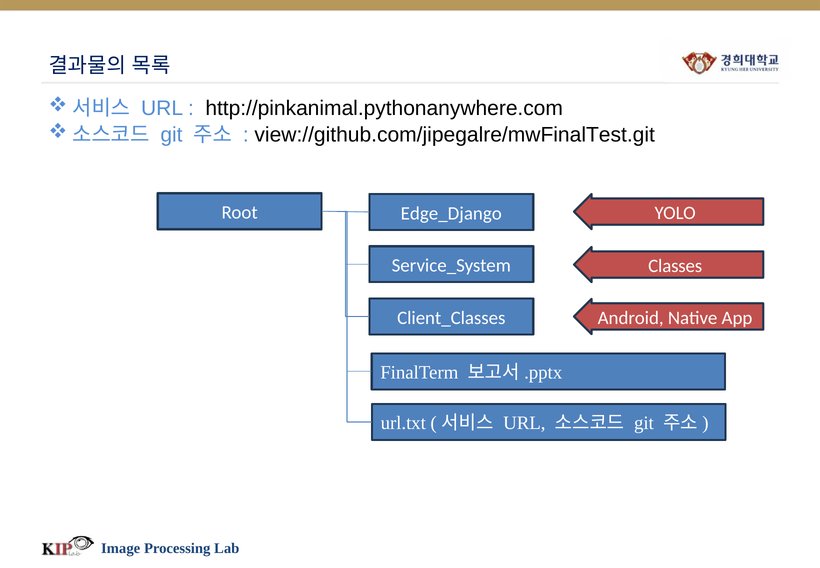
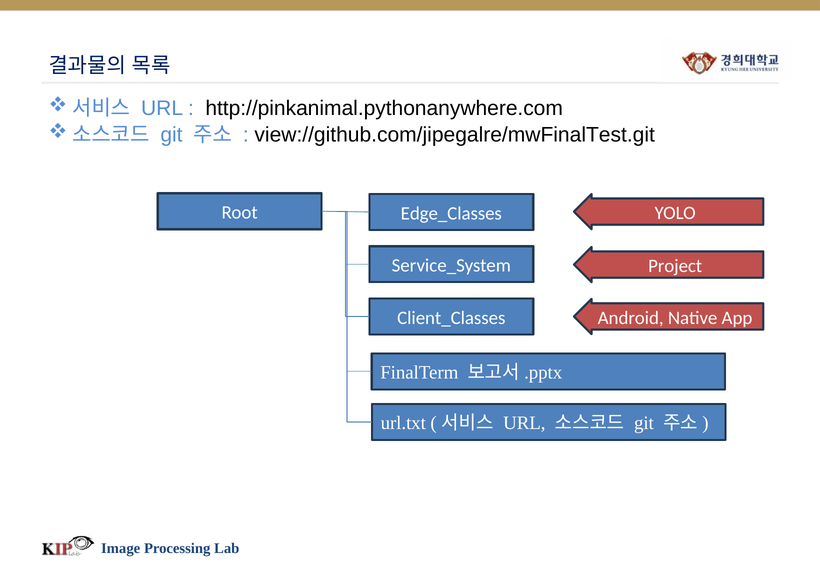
Edge_Django: Edge_Django -> Edge_Classes (451, 213)
Classes: Classes -> Project (675, 266)
